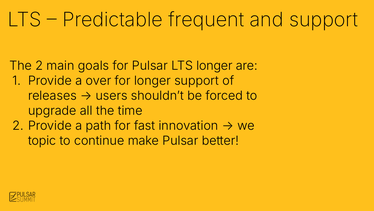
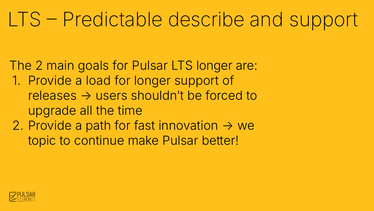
frequent: frequent -> describe (206, 20)
over: over -> load (98, 81)
